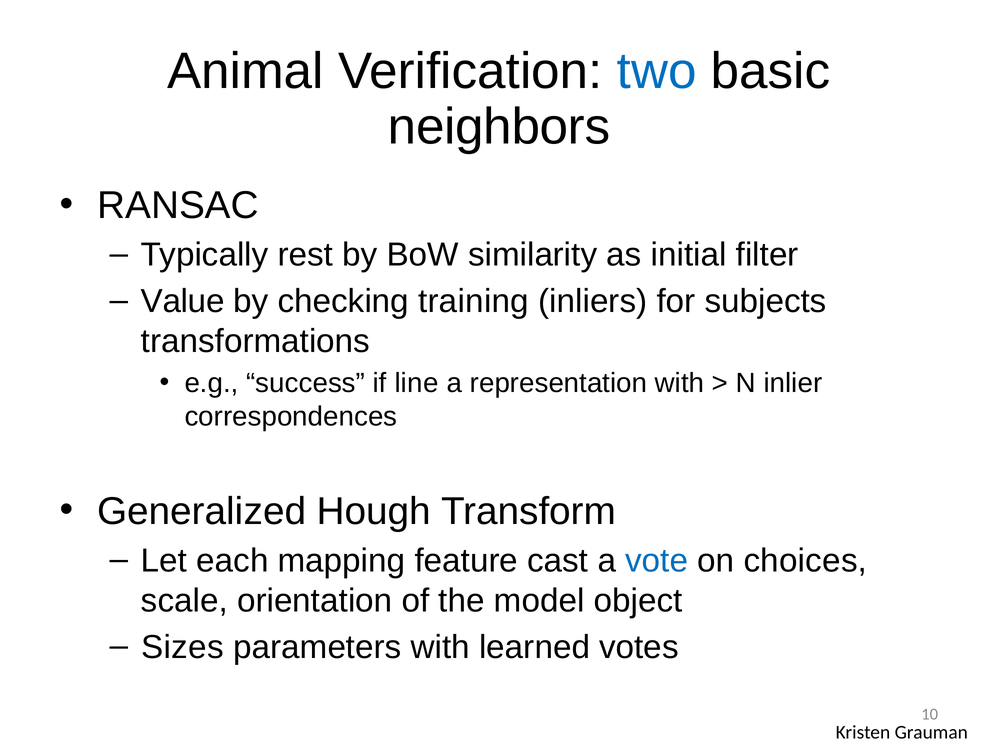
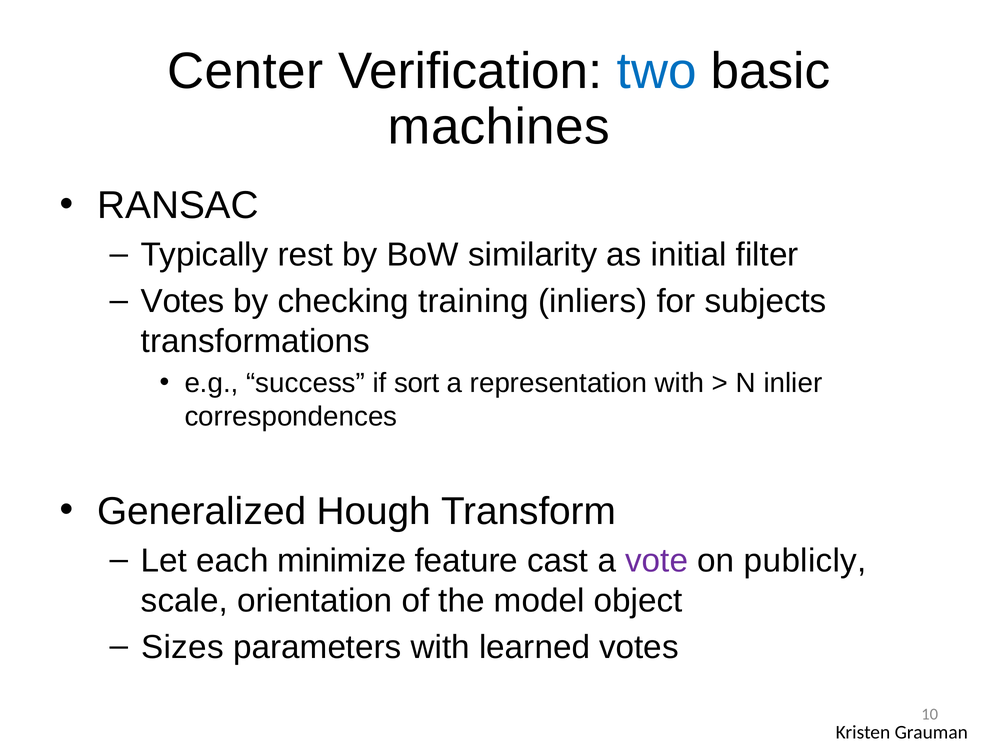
Animal: Animal -> Center (245, 71)
neighbors: neighbors -> machines (499, 127)
Value: Value -> Votes (183, 302)
line: line -> sort (417, 383)
mapping: mapping -> minimize (342, 561)
vote colour: blue -> purple (657, 561)
choices: choices -> publicly (805, 561)
